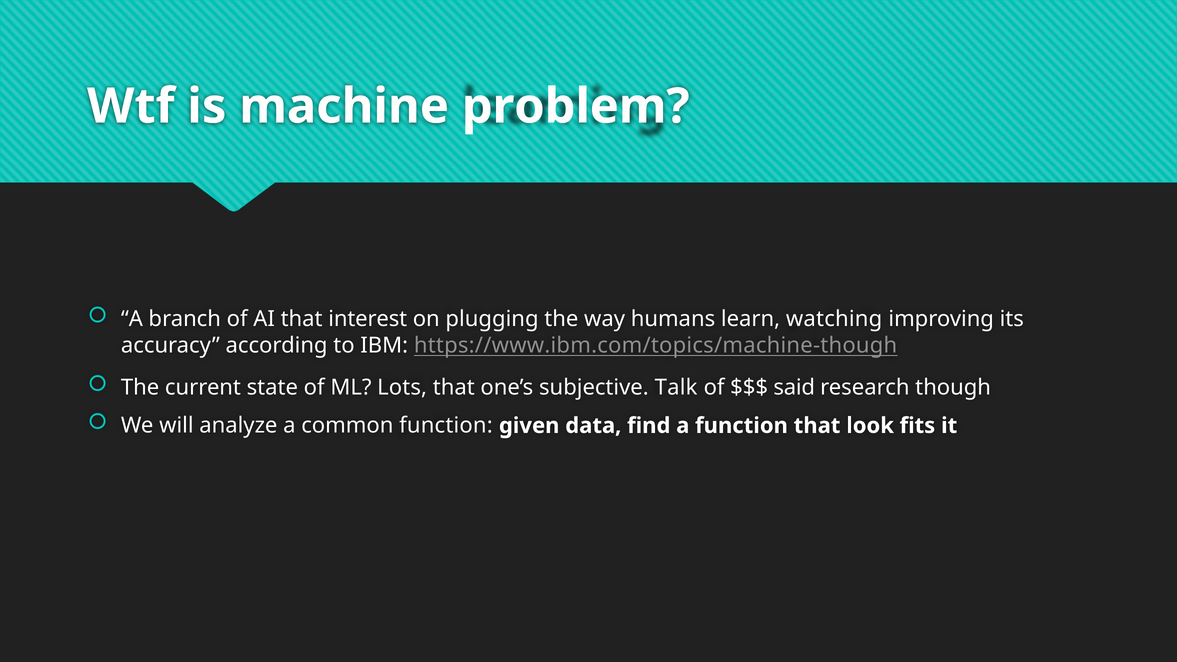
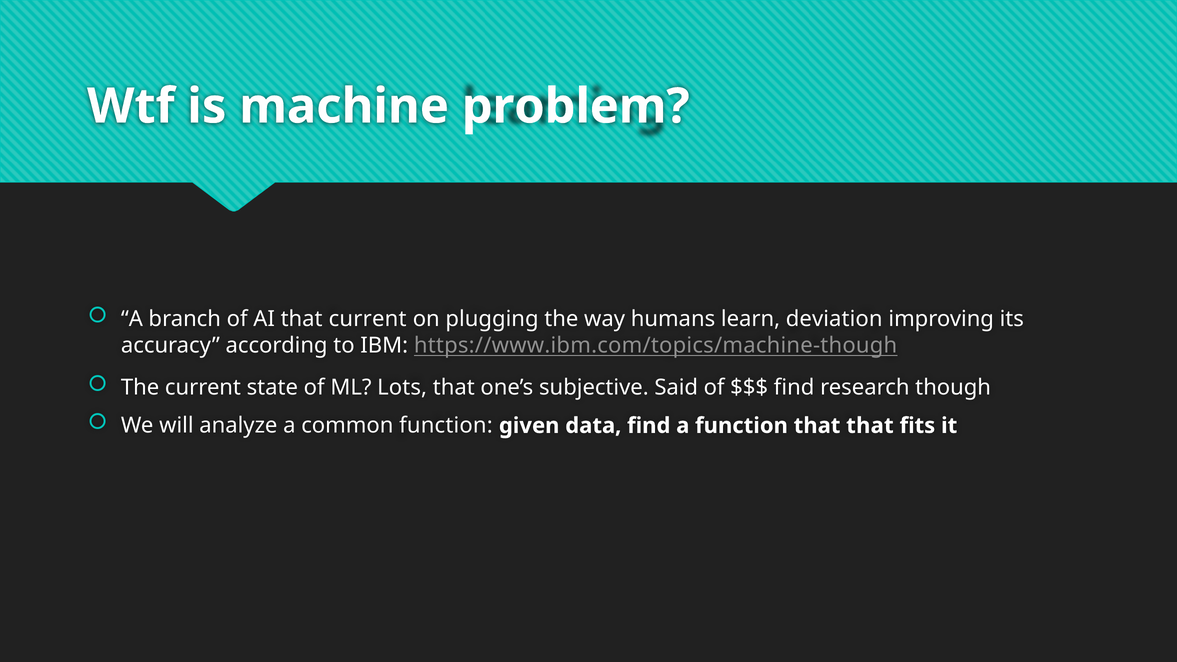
that interest: interest -> current (368, 319)
watching: watching -> deviation (834, 319)
Talk: Talk -> Said (676, 387)
said: said -> find (794, 387)
that look: look -> that (870, 426)
